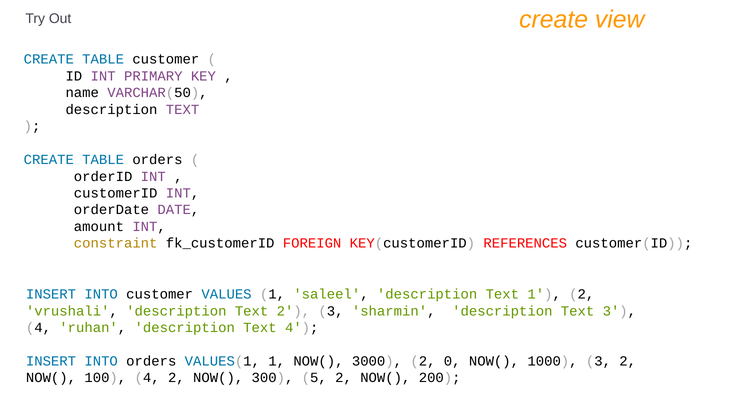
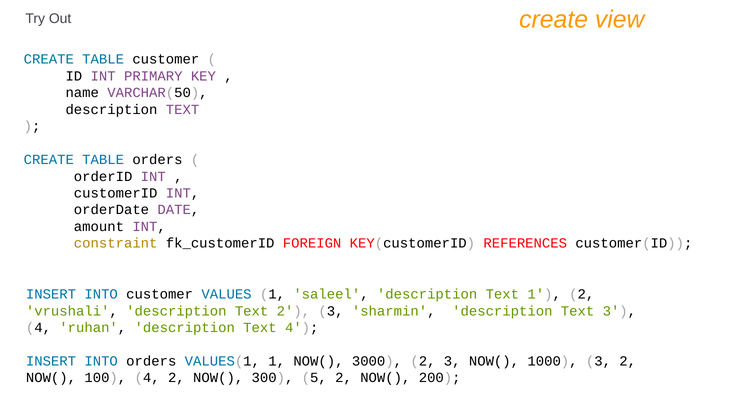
3000 2 0: 0 -> 3 (452, 361)
